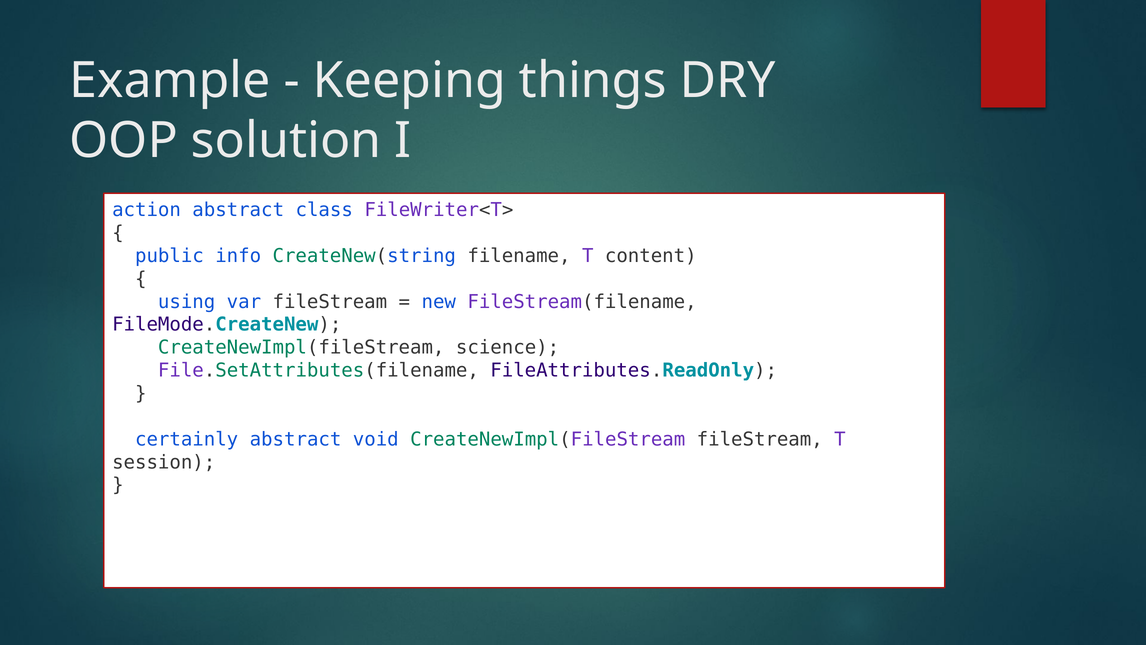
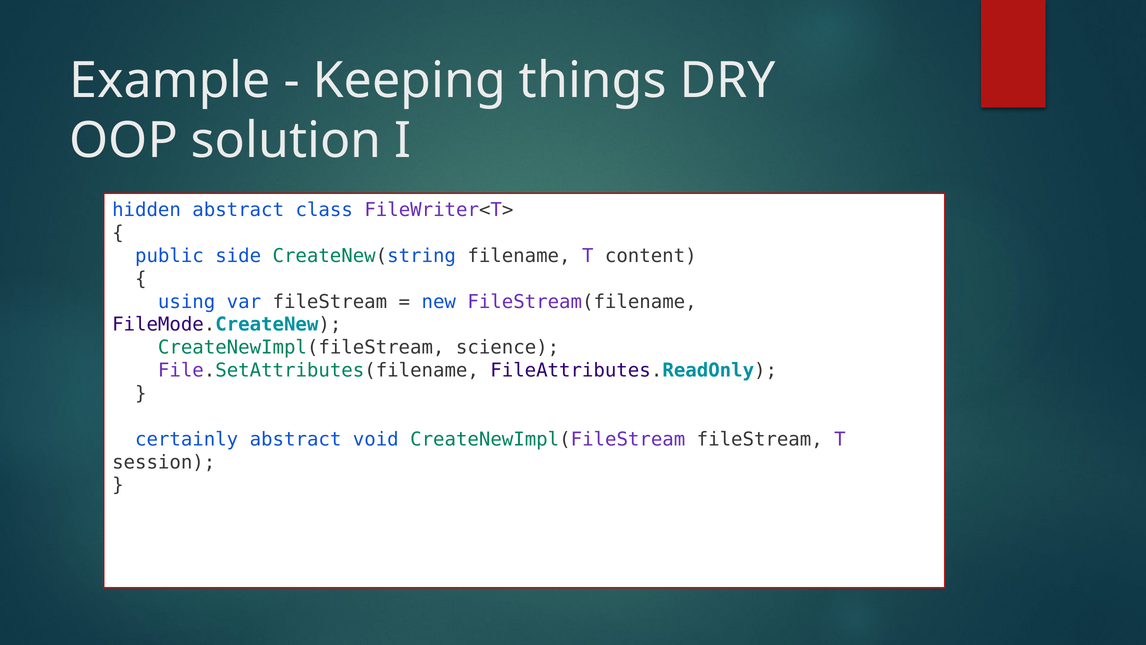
action: action -> hidden (147, 210)
info: info -> side (238, 256)
